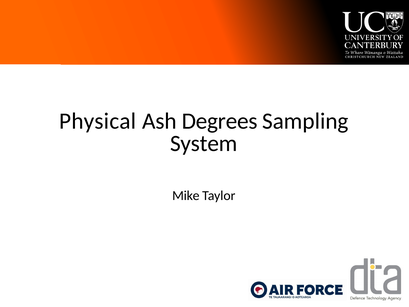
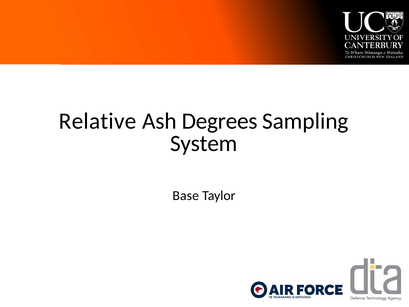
Physical: Physical -> Relative (98, 121)
Mike: Mike -> Base (186, 195)
